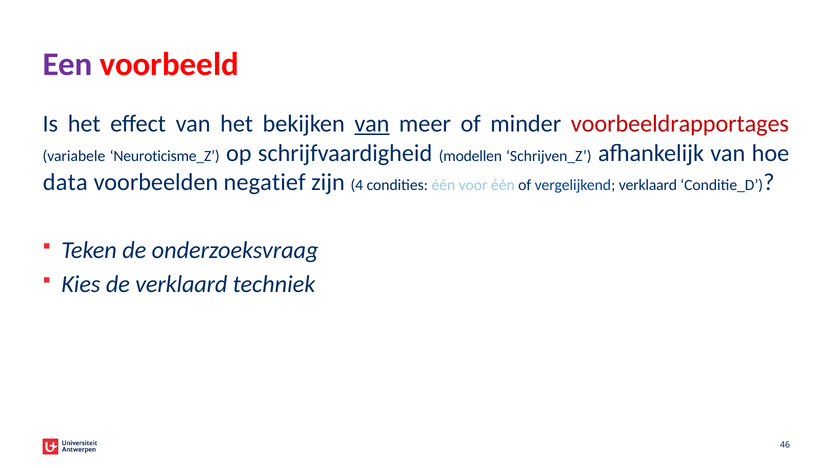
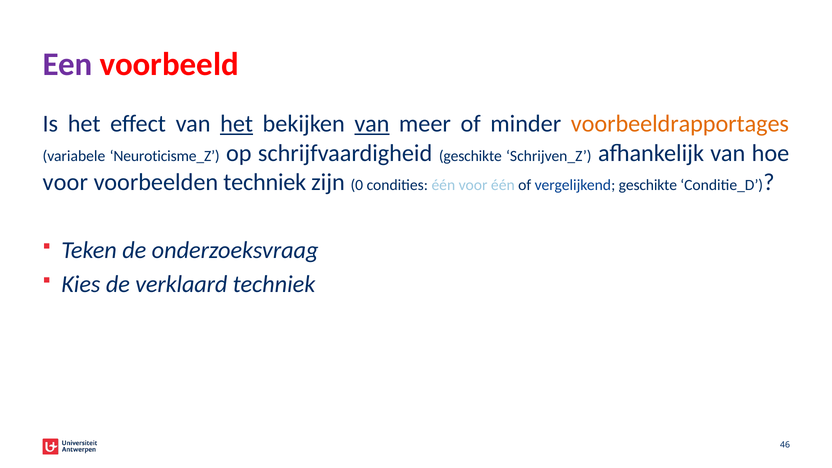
het underline: none -> present (237, 124)
voorbeeldrapportages colour: red -> orange (680, 124)
schrijfvaardigheid modellen: modellen -> geschikte (470, 156)
data: data -> voor (65, 182)
voorbeelden negatief: negatief -> techniek (265, 182)
4: 4 -> 0 (357, 185)
vergelijkend verklaard: verklaard -> geschikte (648, 185)
